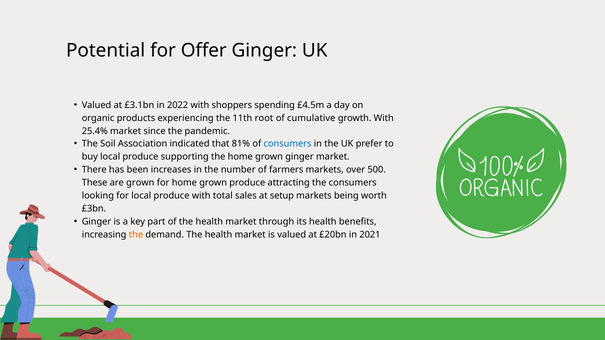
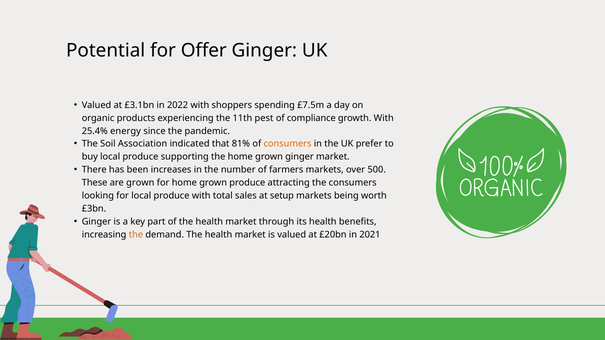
£4.5m: £4.5m -> £7.5m (311, 105)
root: root -> pest (264, 118)
cumulative: cumulative -> compliance (311, 118)
25.4% market: market -> energy (126, 131)
consumers colour: blue -> orange (288, 144)
